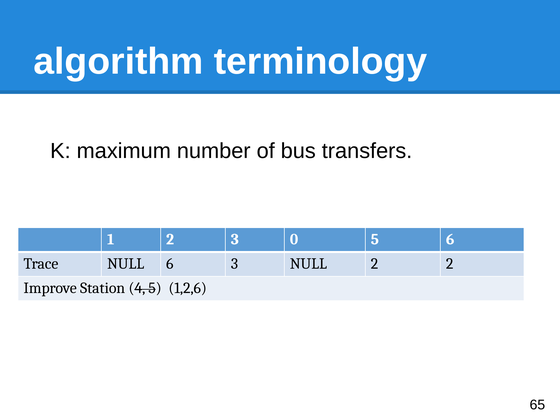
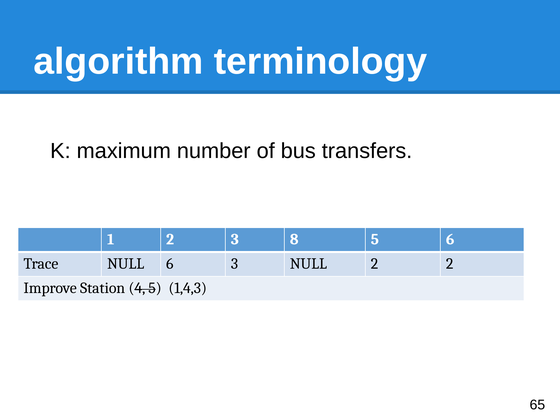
0: 0 -> 8 (294, 239)
1,2,6: 1,2,6 -> 1,4,3 (188, 288)
